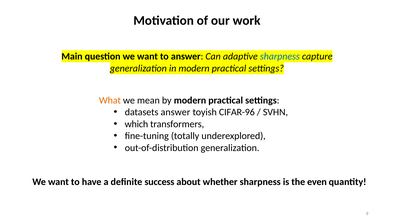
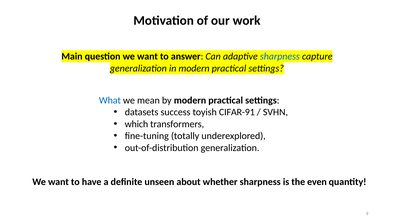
What colour: orange -> blue (110, 100)
datasets answer: answer -> success (176, 112)
CIFAR-96: CIFAR-96 -> CIFAR-91 (237, 112)
success: success -> unseen (159, 182)
